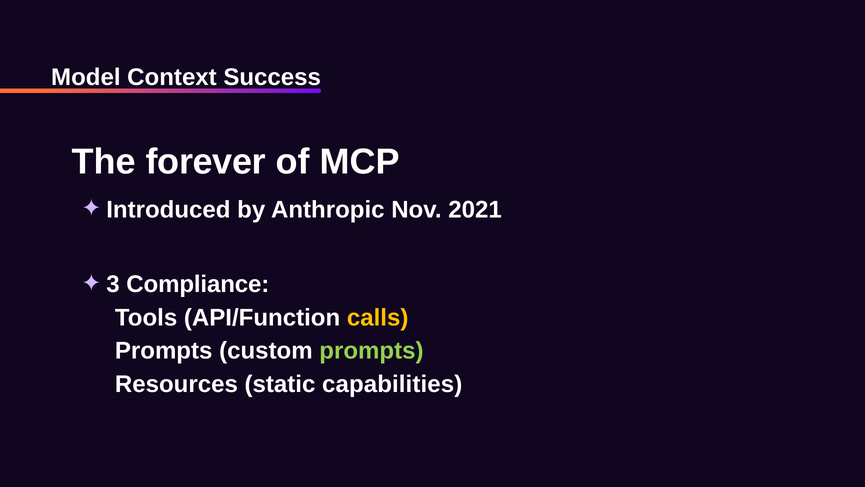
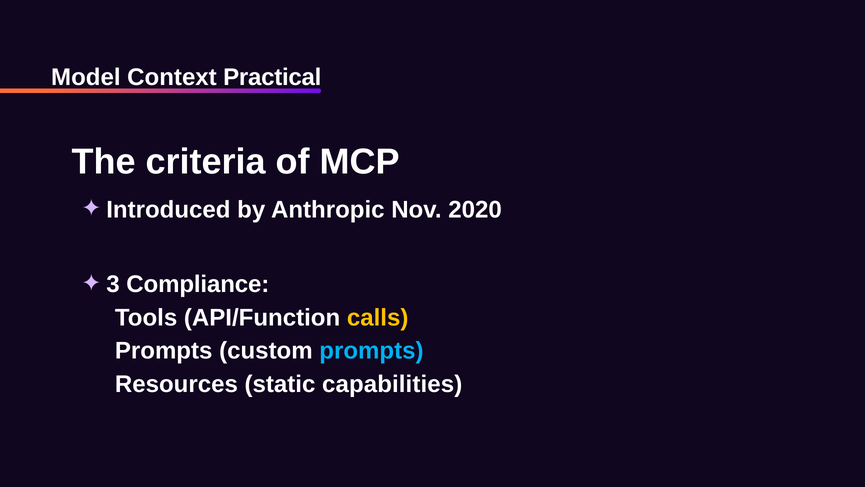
Success: Success -> Practical (272, 77)
forever: forever -> criteria (206, 162)
2021: 2021 -> 2020 (475, 210)
prompts colour: light green -> light blue (371, 351)
